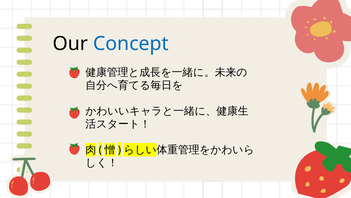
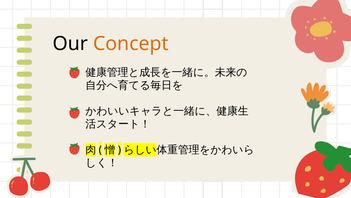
Concept colour: blue -> orange (131, 44)
